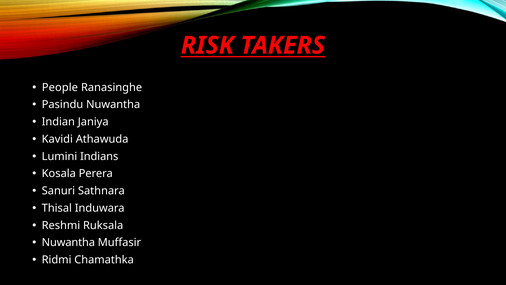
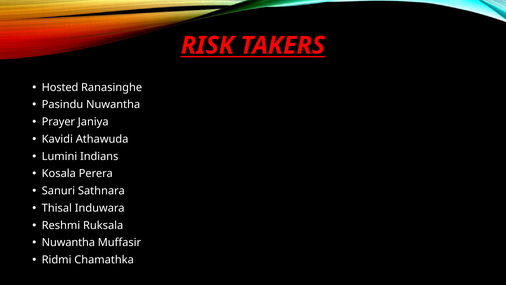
People: People -> Hosted (60, 87)
Indian: Indian -> Prayer (58, 122)
